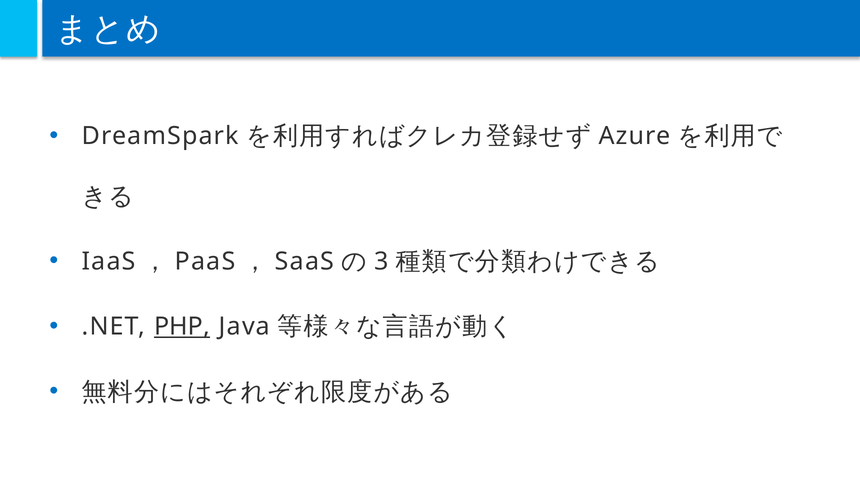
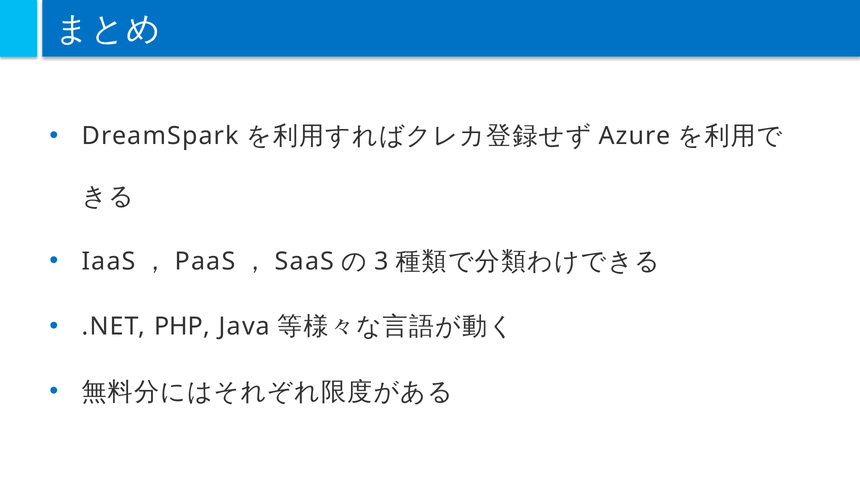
PHP underline: present -> none (182, 326)
